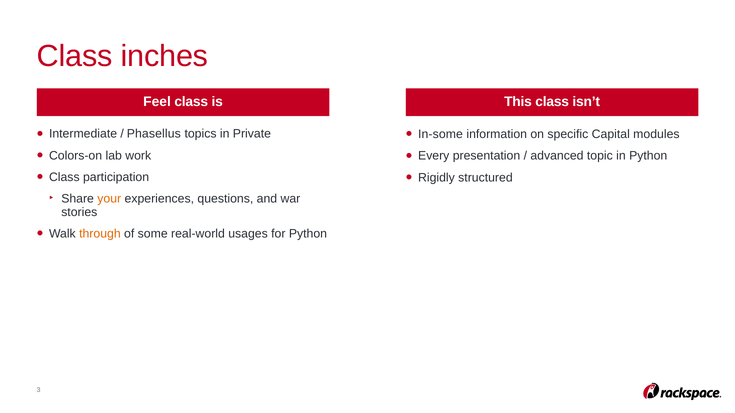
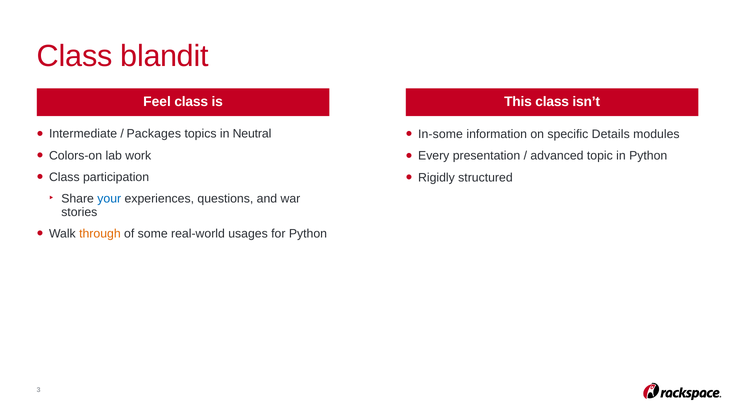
inches: inches -> blandit (165, 56)
Phasellus: Phasellus -> Packages (154, 134)
Private: Private -> Neutral (252, 134)
Capital: Capital -> Details (611, 134)
your colour: orange -> blue (109, 199)
